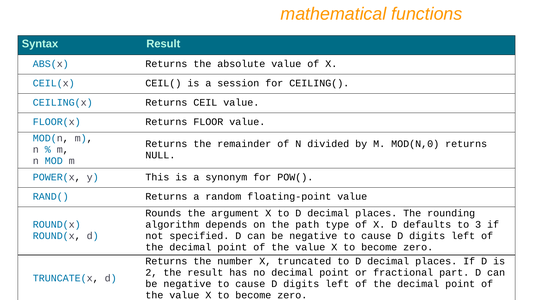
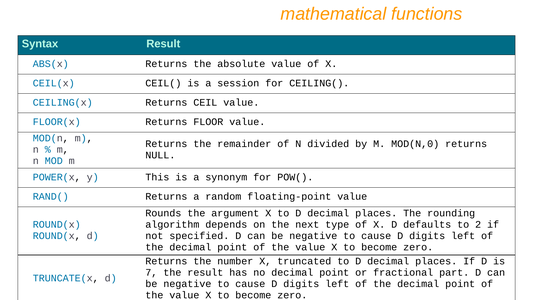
path: path -> next (307, 225)
3: 3 -> 2 (478, 225)
2: 2 -> 7 (151, 273)
